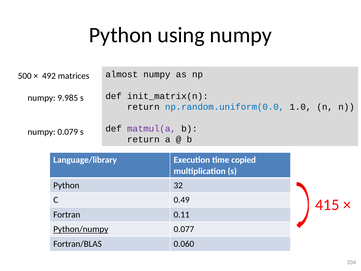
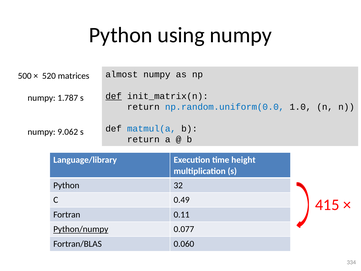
492: 492 -> 520 (49, 76)
def underline: none -> present (114, 96)
9.985: 9.985 -> 1.787 (68, 98)
matmul(a colour: purple -> blue (151, 129)
0.079: 0.079 -> 9.062 (68, 132)
copied: copied -> height (243, 160)
